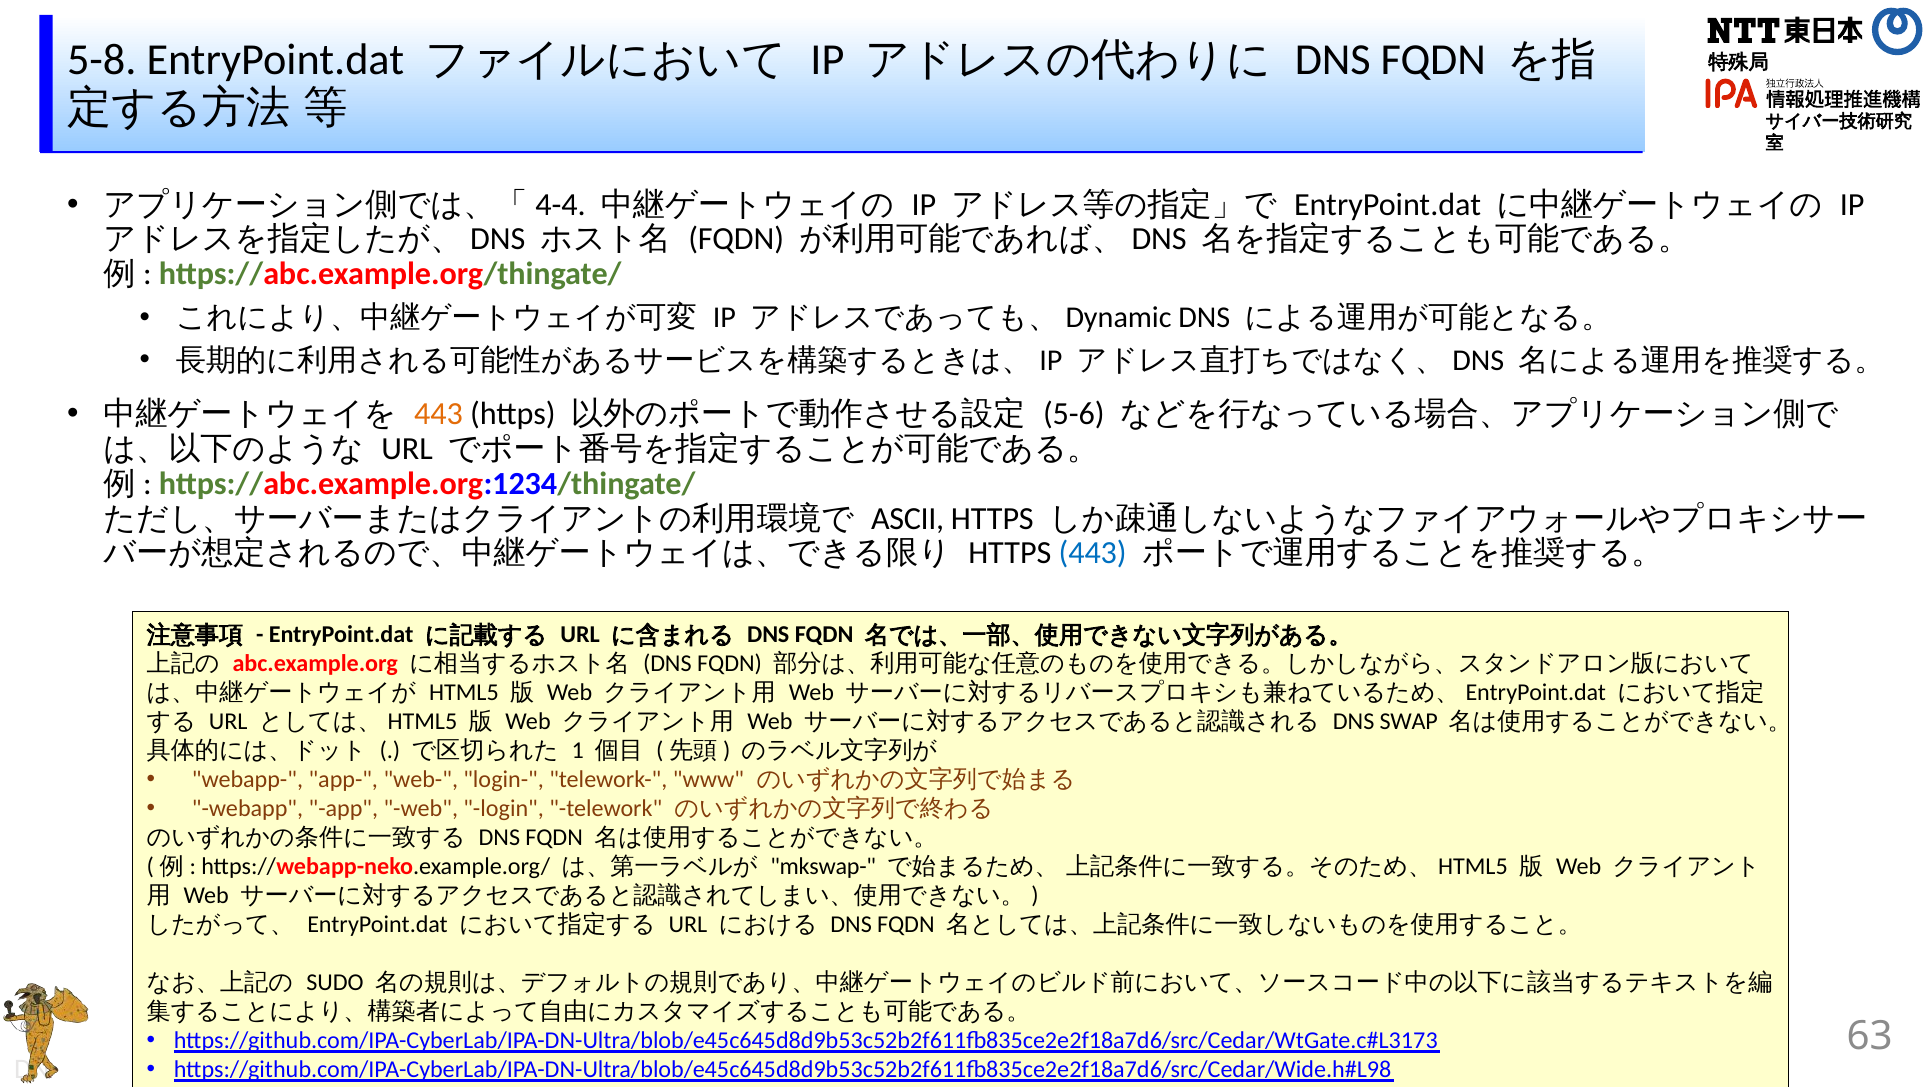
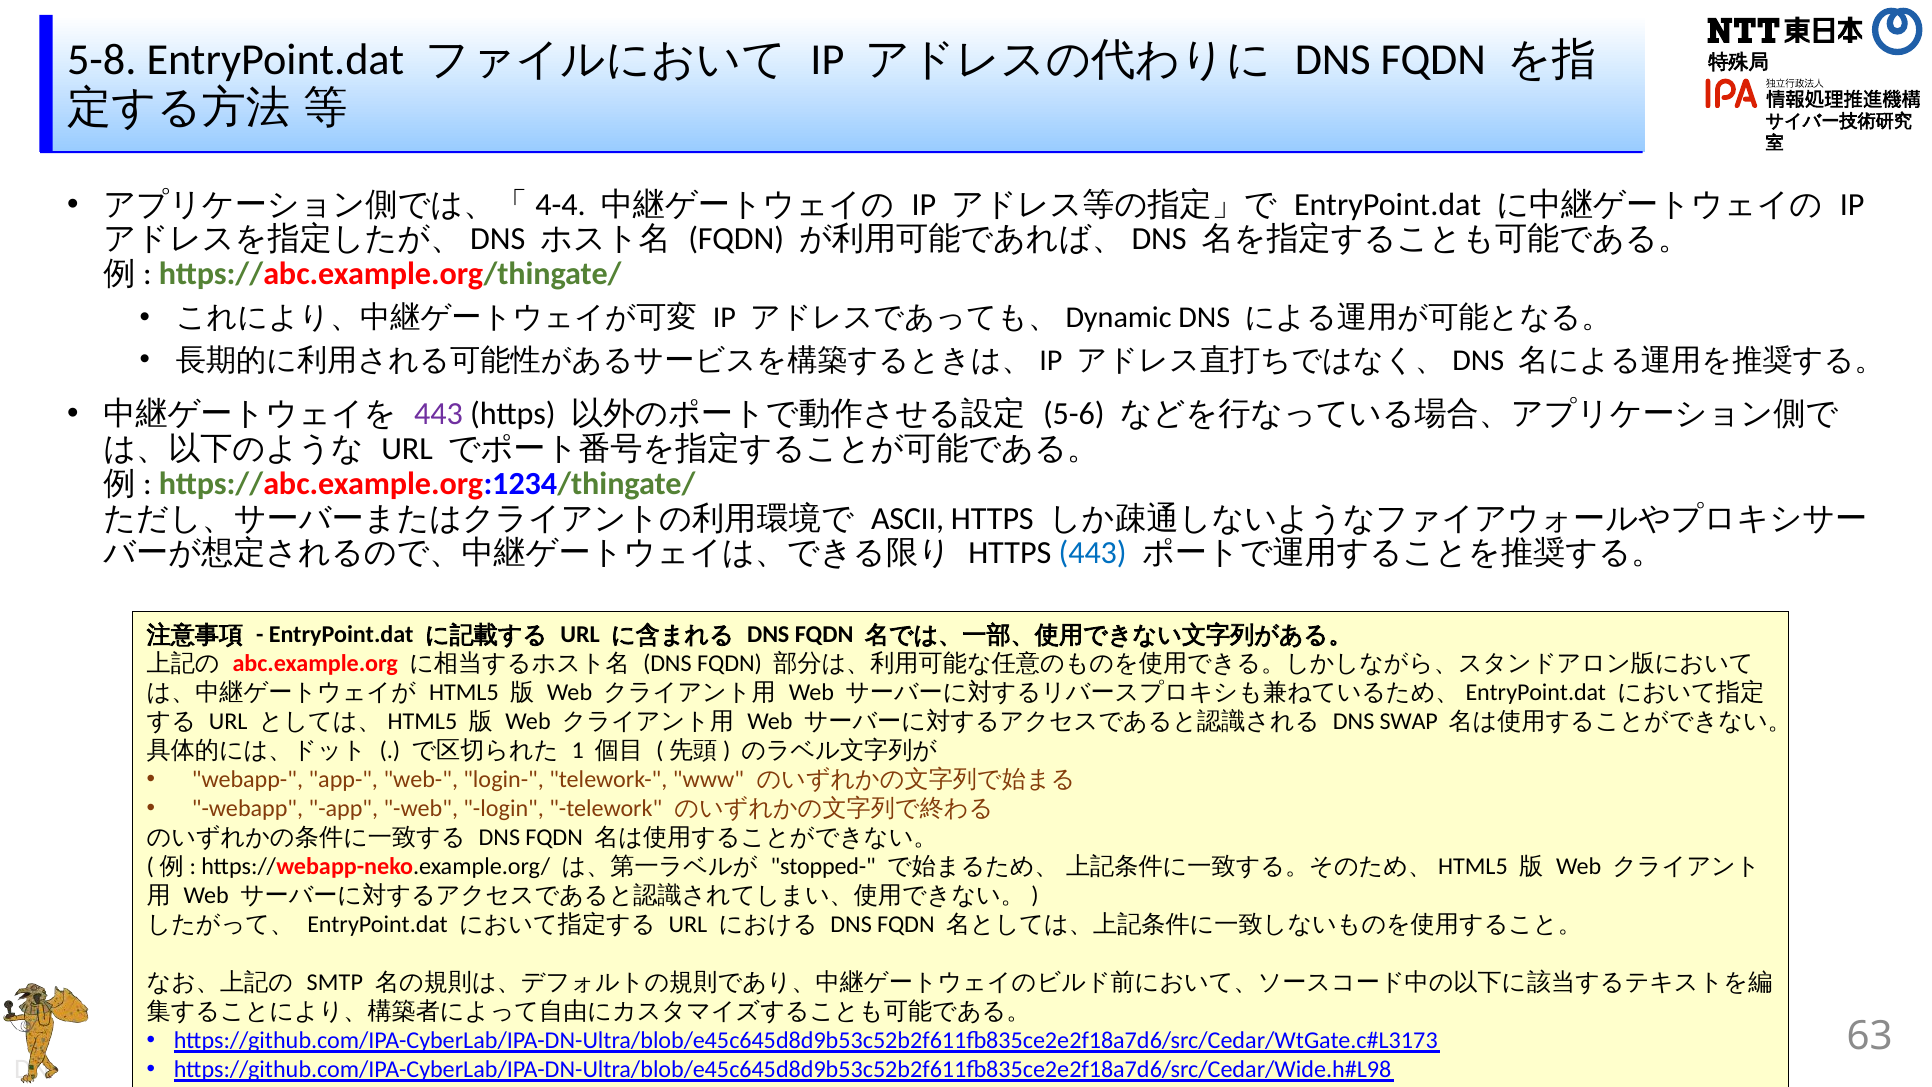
443 colour: orange -> purple (439, 414)
mkswap-: mkswap- -> stopped- (823, 867)
SUDO: SUDO -> SMTP (335, 983)
